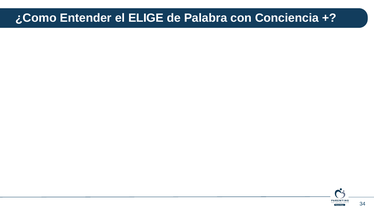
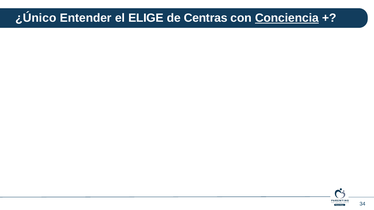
¿Como: ¿Como -> ¿Único (36, 18)
Palabra: Palabra -> Centras (206, 18)
Conciencia underline: none -> present (287, 18)
